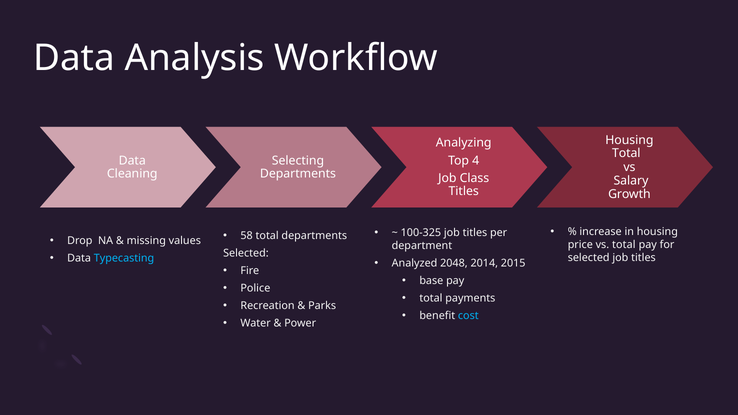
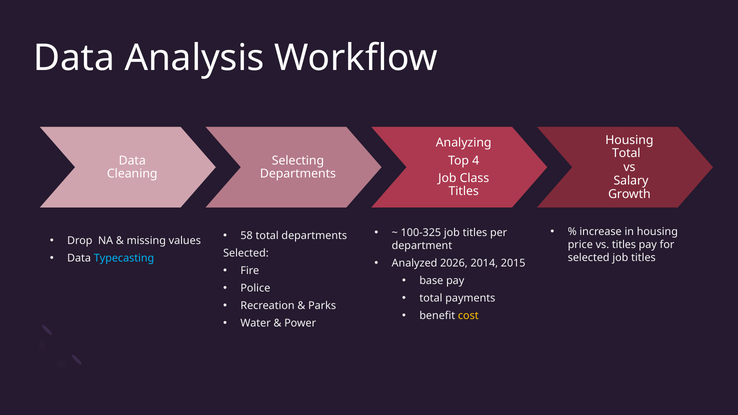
vs total: total -> titles (624, 245)
2048: 2048 -> 2026 (454, 263)
cost colour: light blue -> yellow (468, 316)
